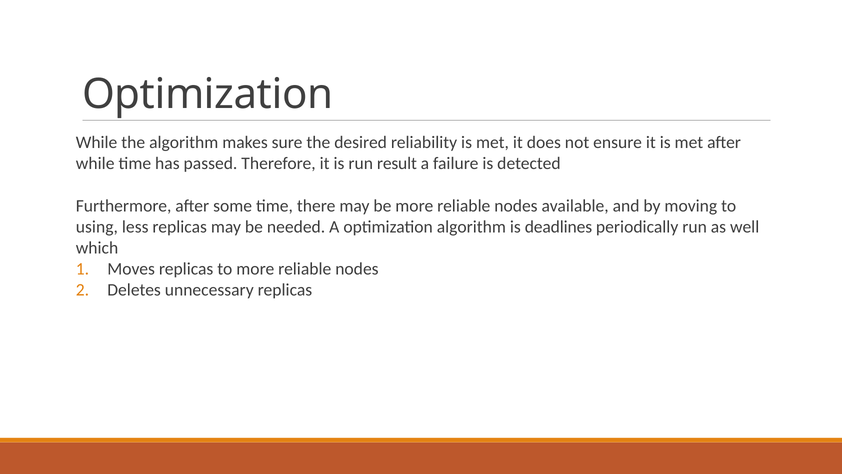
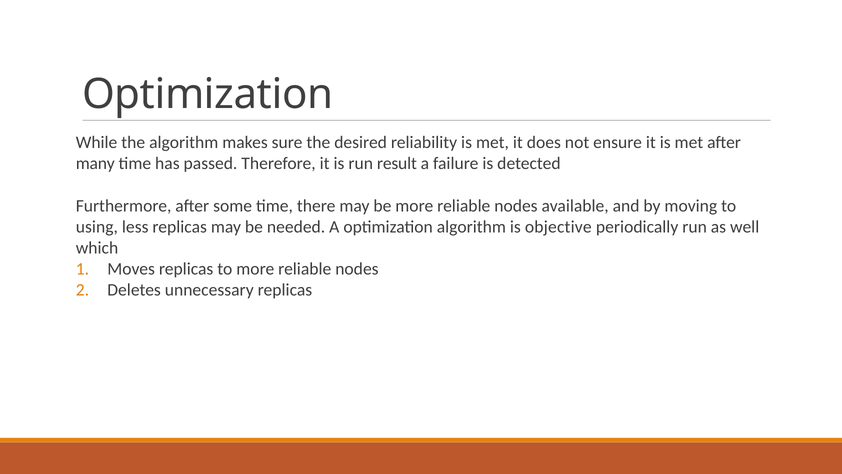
while: while -> many (95, 163)
deadlines: deadlines -> objective (558, 227)
